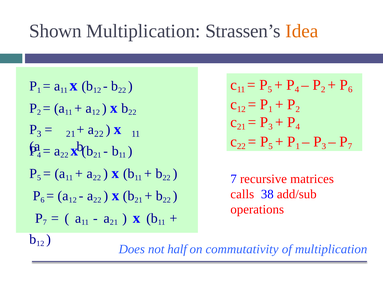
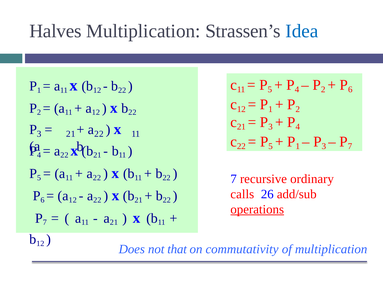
Shown: Shown -> Halves (55, 31)
Idea colour: orange -> blue (302, 31)
matrices: matrices -> ordinary (312, 179)
38: 38 -> 26 (267, 194)
operations underline: none -> present (257, 210)
half: half -> that (177, 249)
